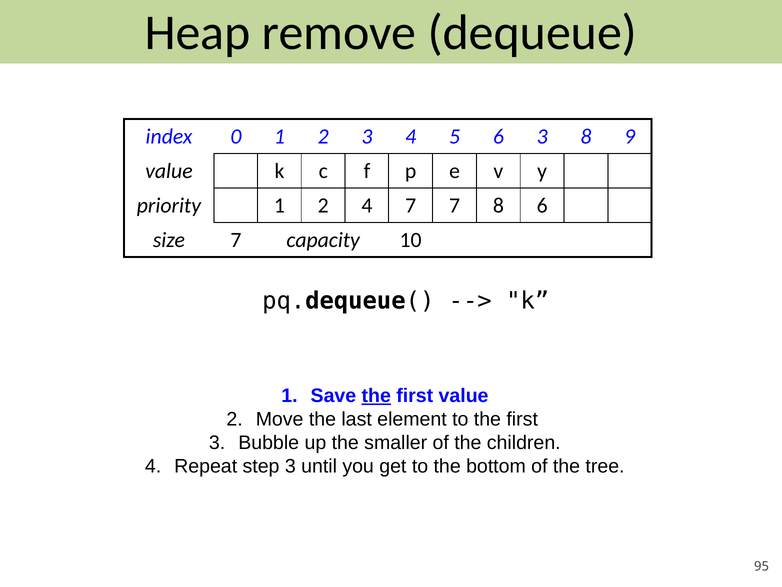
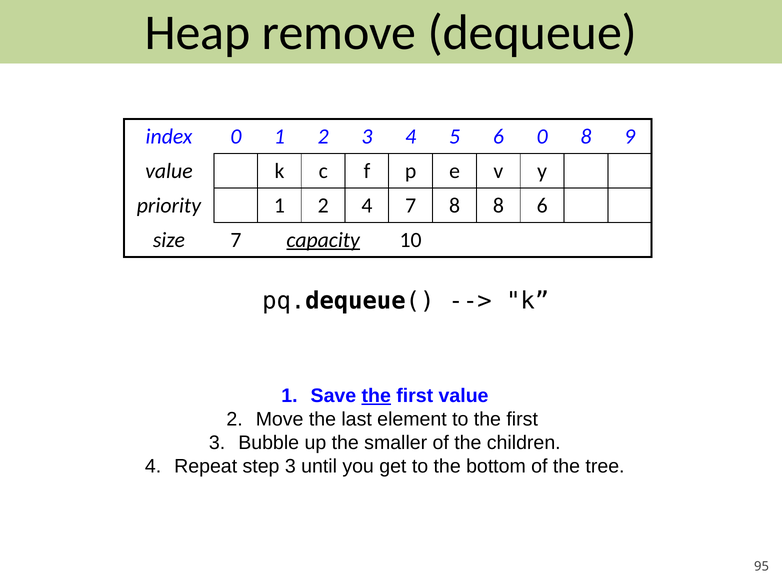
6 3: 3 -> 0 (542, 136)
7 7: 7 -> 8 (455, 205)
capacity underline: none -> present (323, 240)
